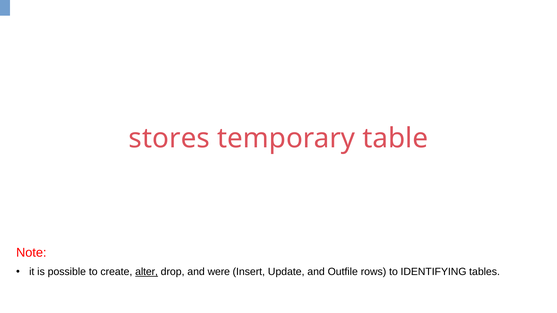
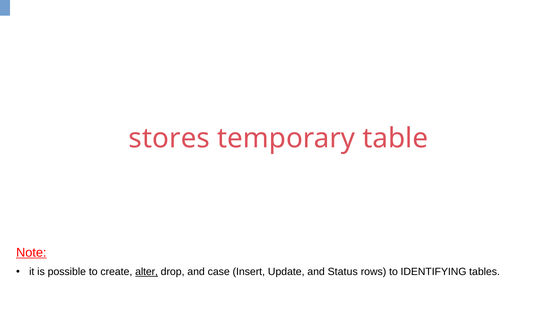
Note underline: none -> present (31, 253)
were: were -> case (219, 272)
Outfile: Outfile -> Status (343, 272)
